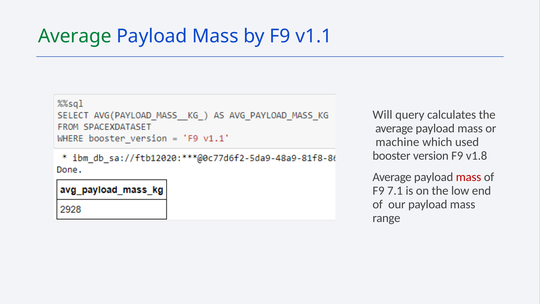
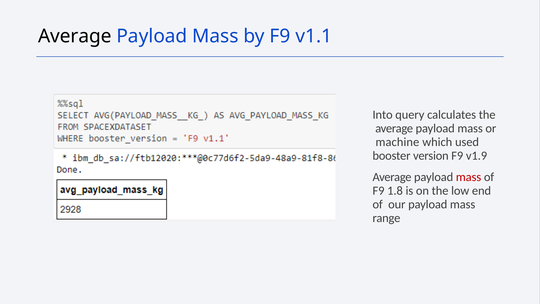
Average colour: green -> black (75, 36)
Will: Will -> Into (383, 115)
v1.8: v1.8 -> v1.9 (477, 156)
7.1: 7.1 -> 1.8 (395, 191)
